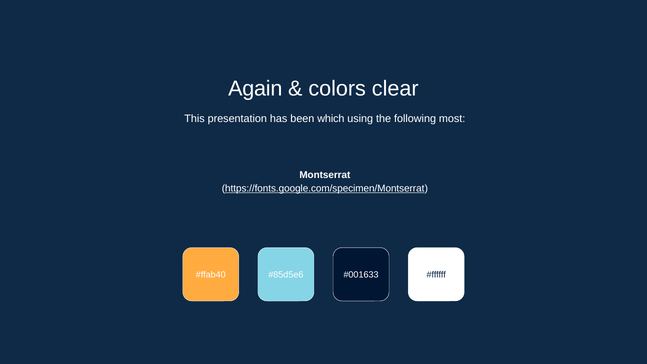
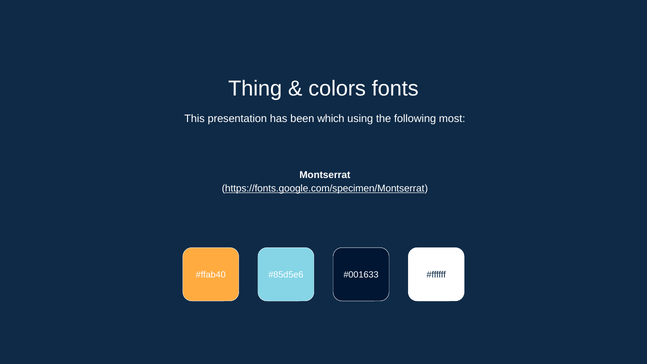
Again: Again -> Thing (255, 88)
clear: clear -> fonts (395, 88)
